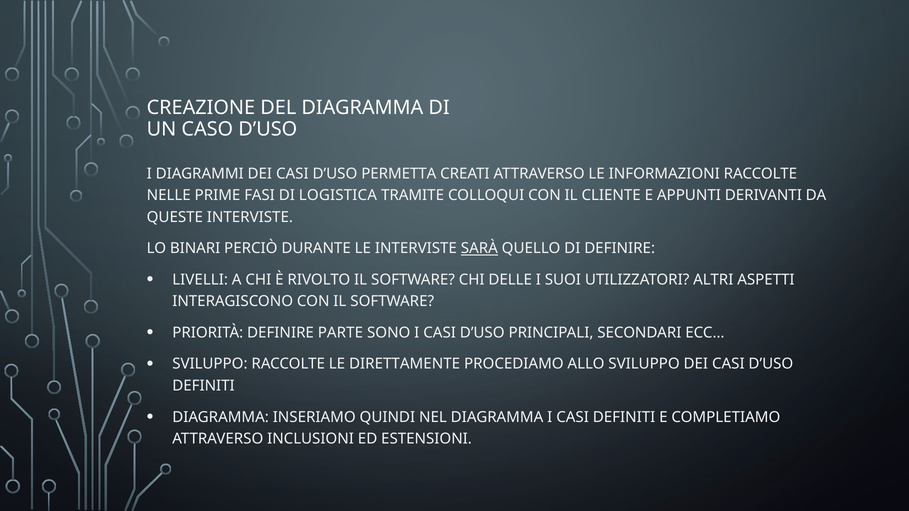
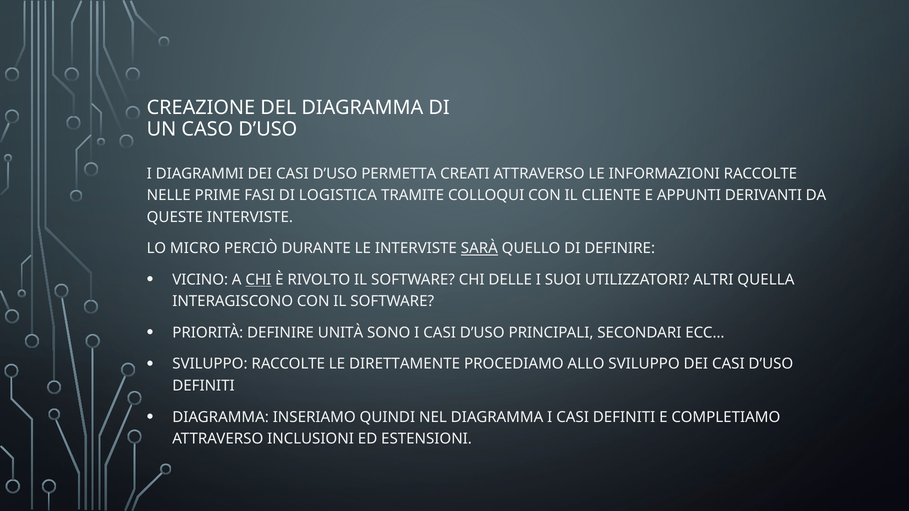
BINARI: BINARI -> MICRO (195, 249)
LIVELLI: LIVELLI -> VICINO (200, 280)
CHI underline: none -> present (258, 280)
ASPETTI: ASPETTI -> QUELLA (766, 280)
PARTE: PARTE -> UNITÀ (341, 333)
